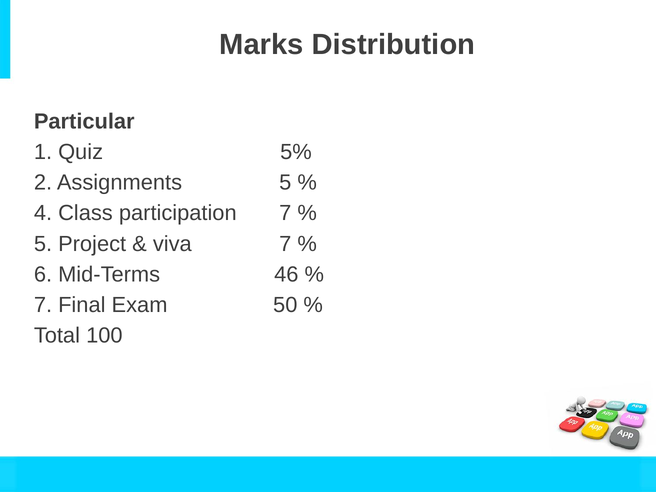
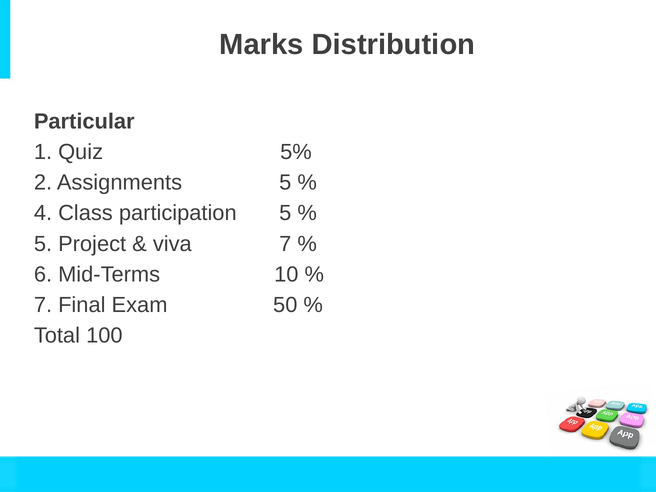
participation 7: 7 -> 5 (285, 213)
46: 46 -> 10 (286, 274)
